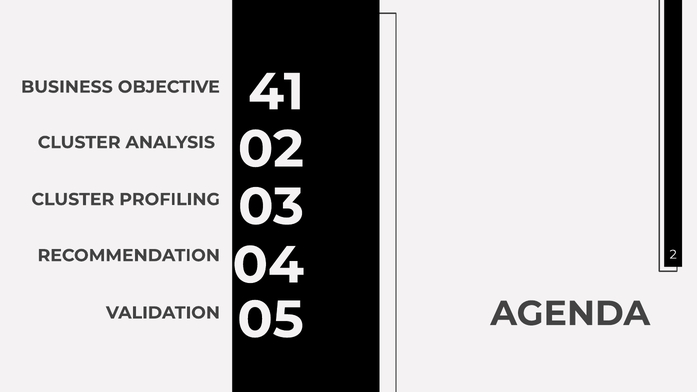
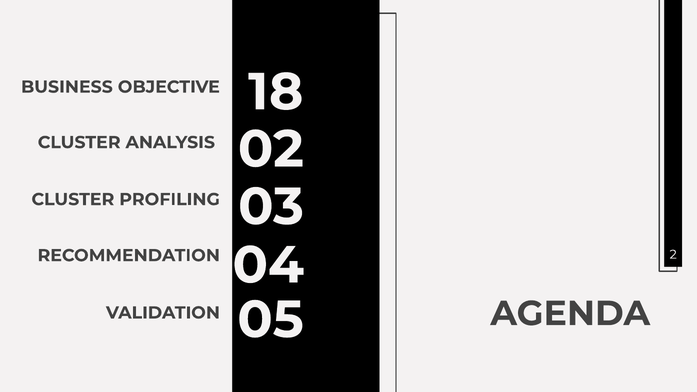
41: 41 -> 18 (276, 92)
